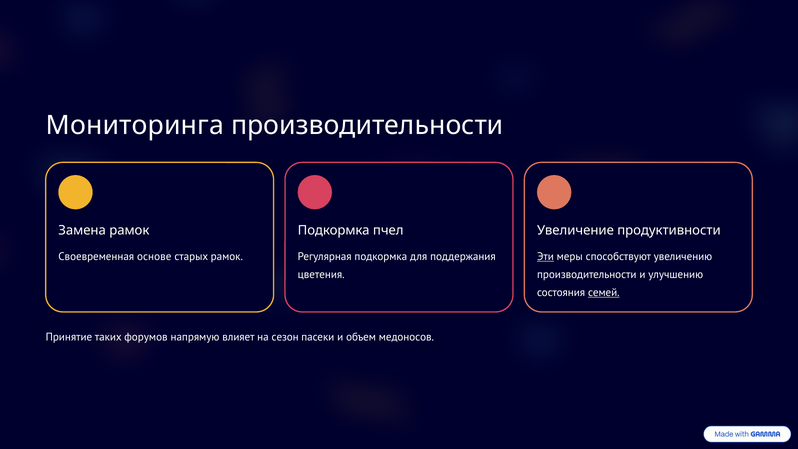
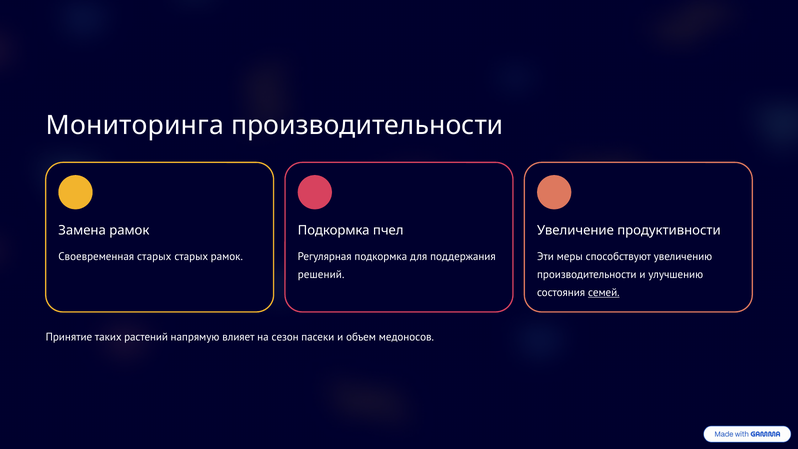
Эти underline: present -> none (545, 256)
Своевременная основе: основе -> старых (154, 256)
цветения: цветения -> решений (321, 274)
форумов: форумов -> растений (146, 337)
